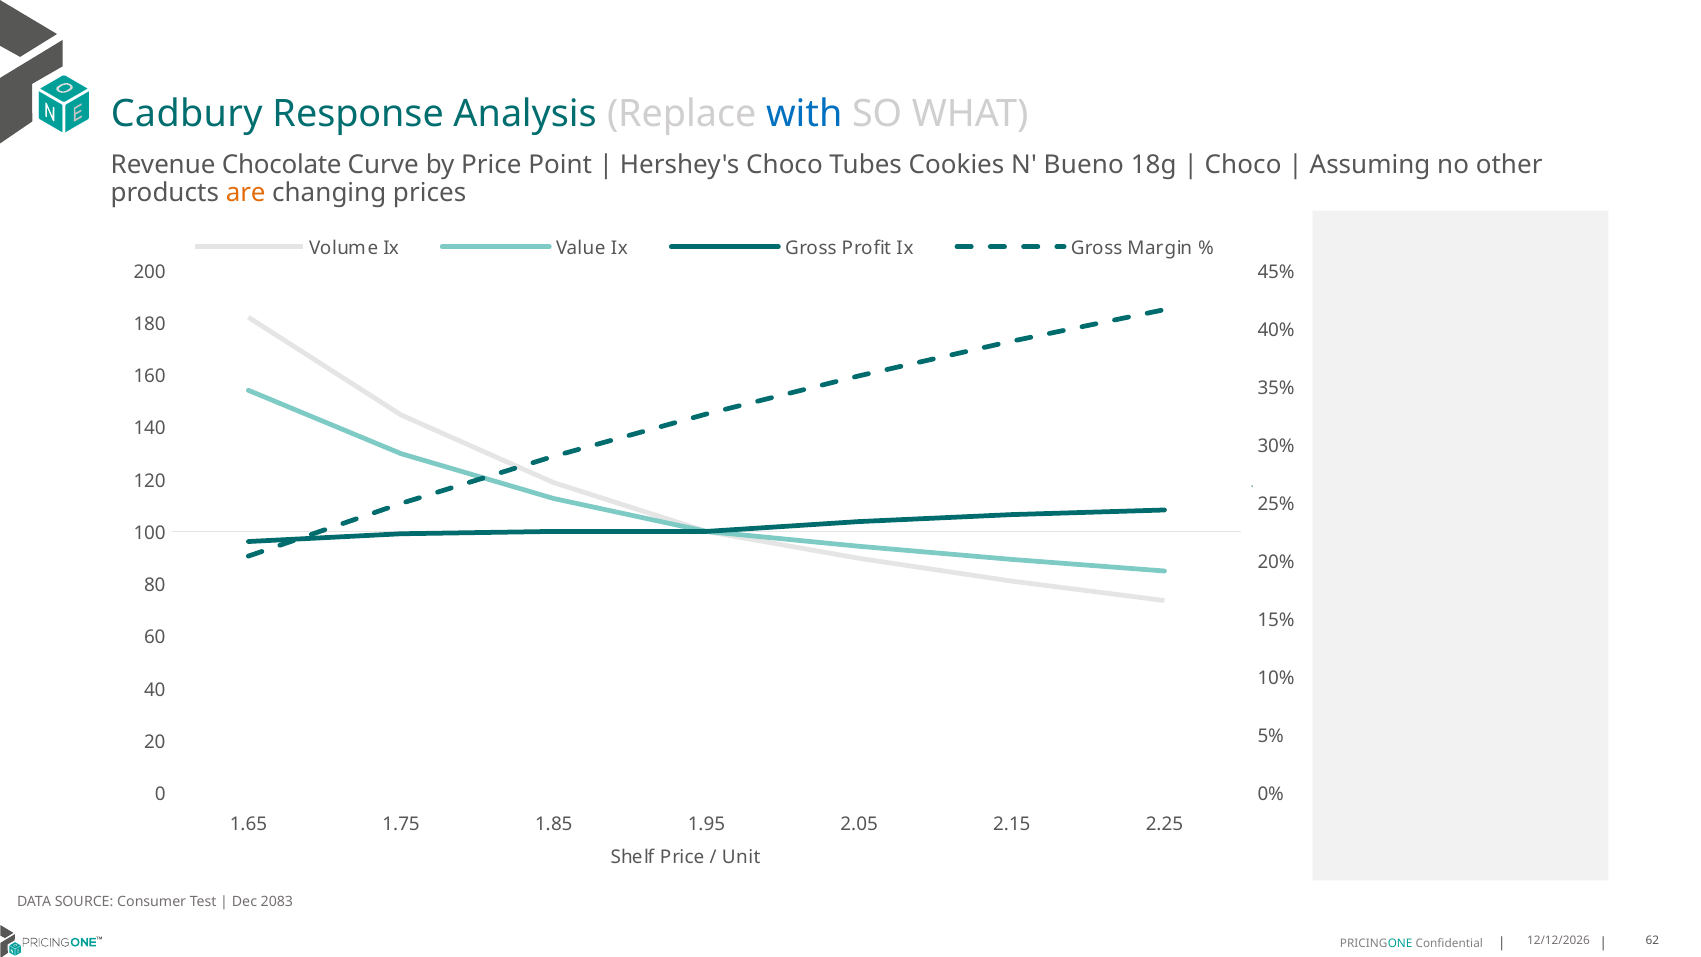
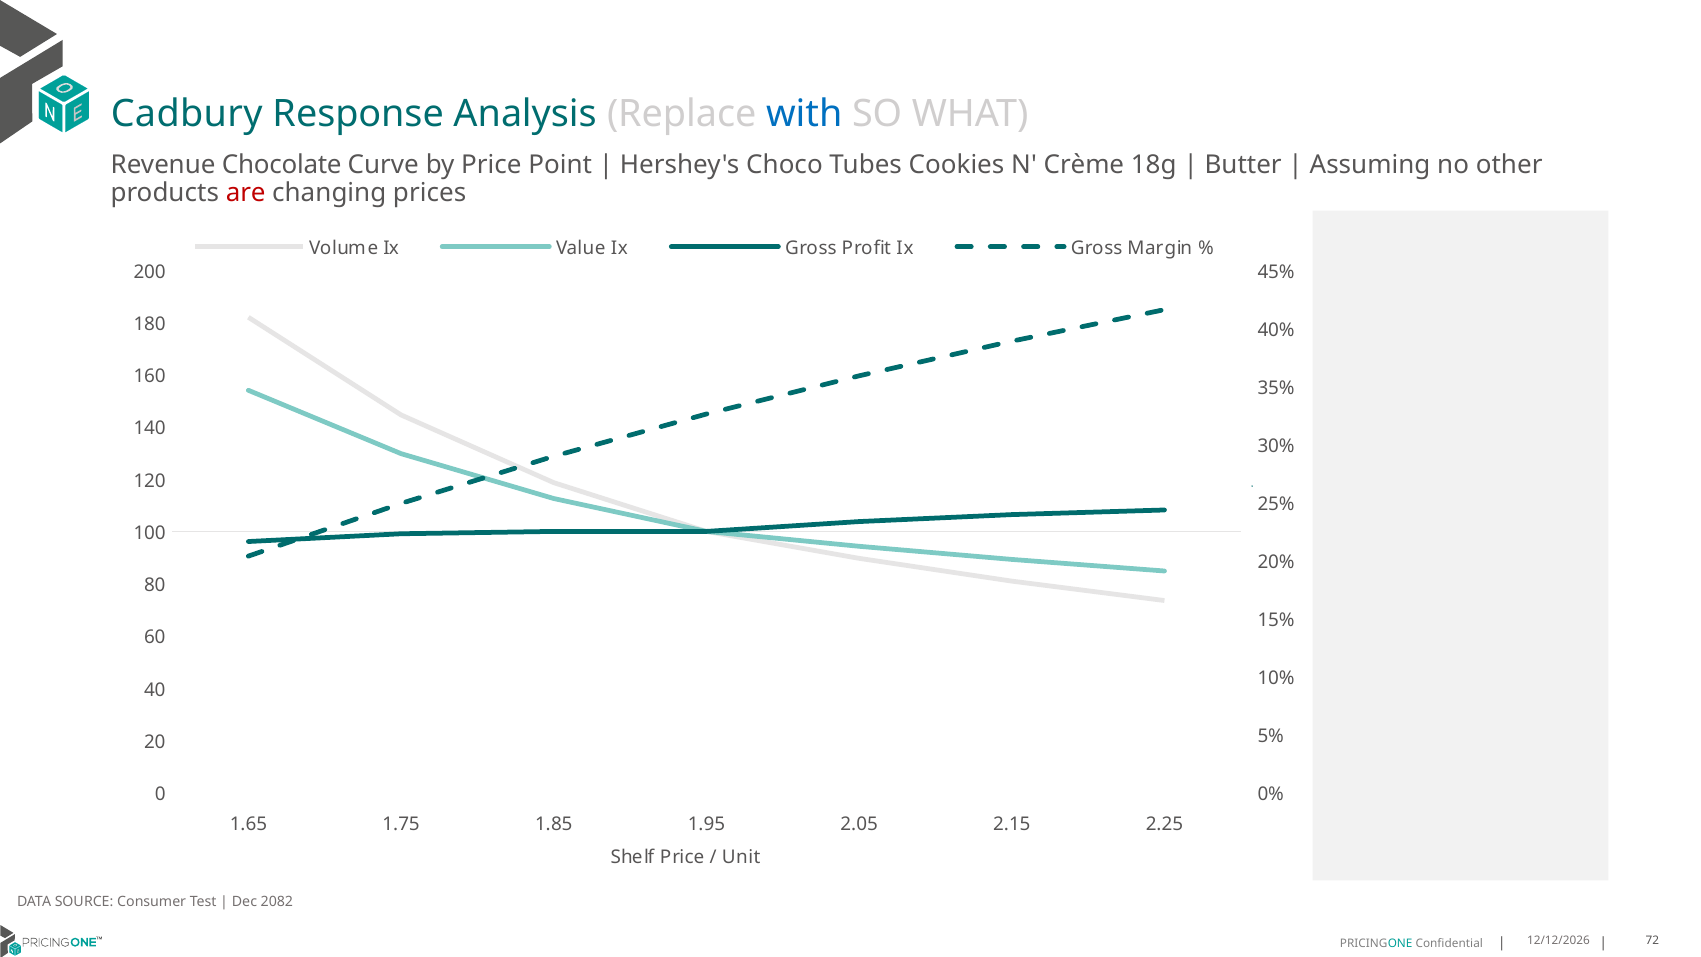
Bueno: Bueno -> Crème (1084, 165)
Choco: Choco -> Butter (1243, 165)
are colour: orange -> red (246, 193)
2083: 2083 -> 2082 (277, 901)
62: 62 -> 72 (1652, 941)
